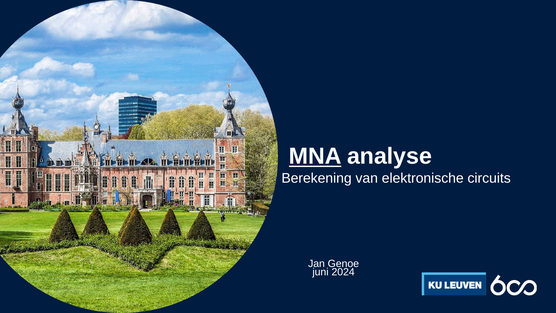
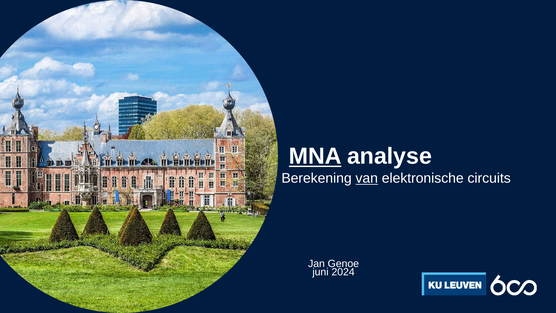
van underline: none -> present (367, 178)
